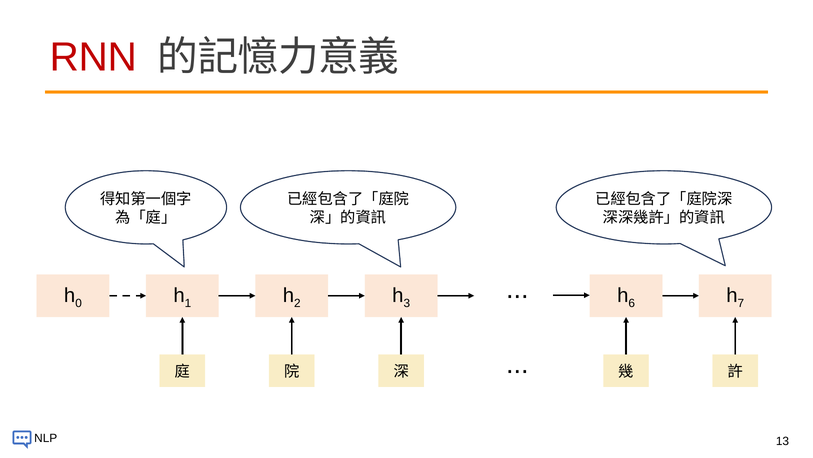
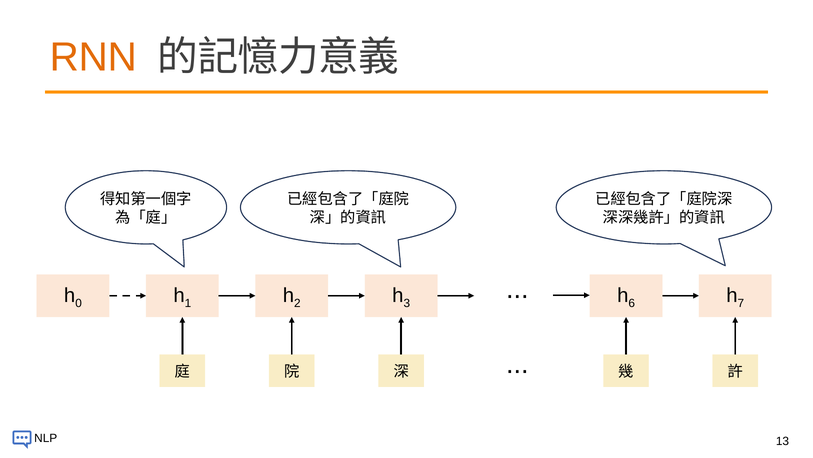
RNN colour: red -> orange (93, 57)
